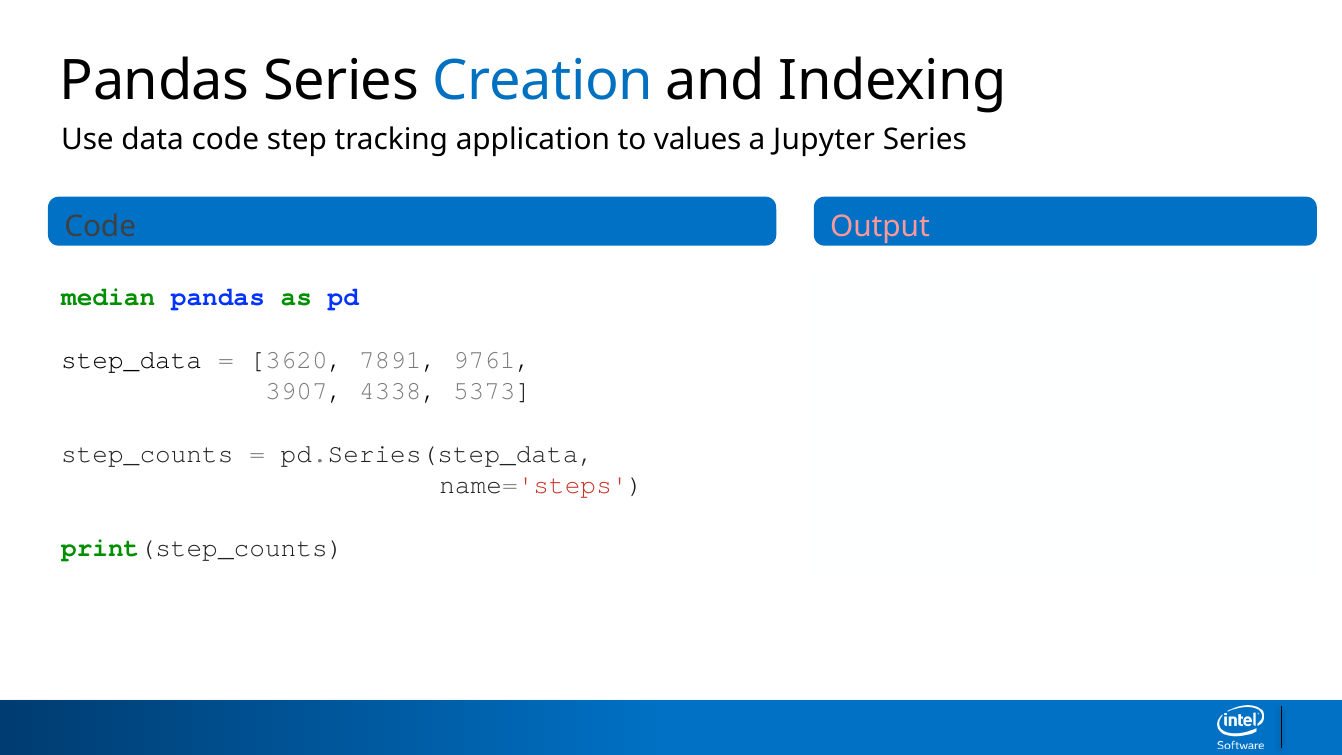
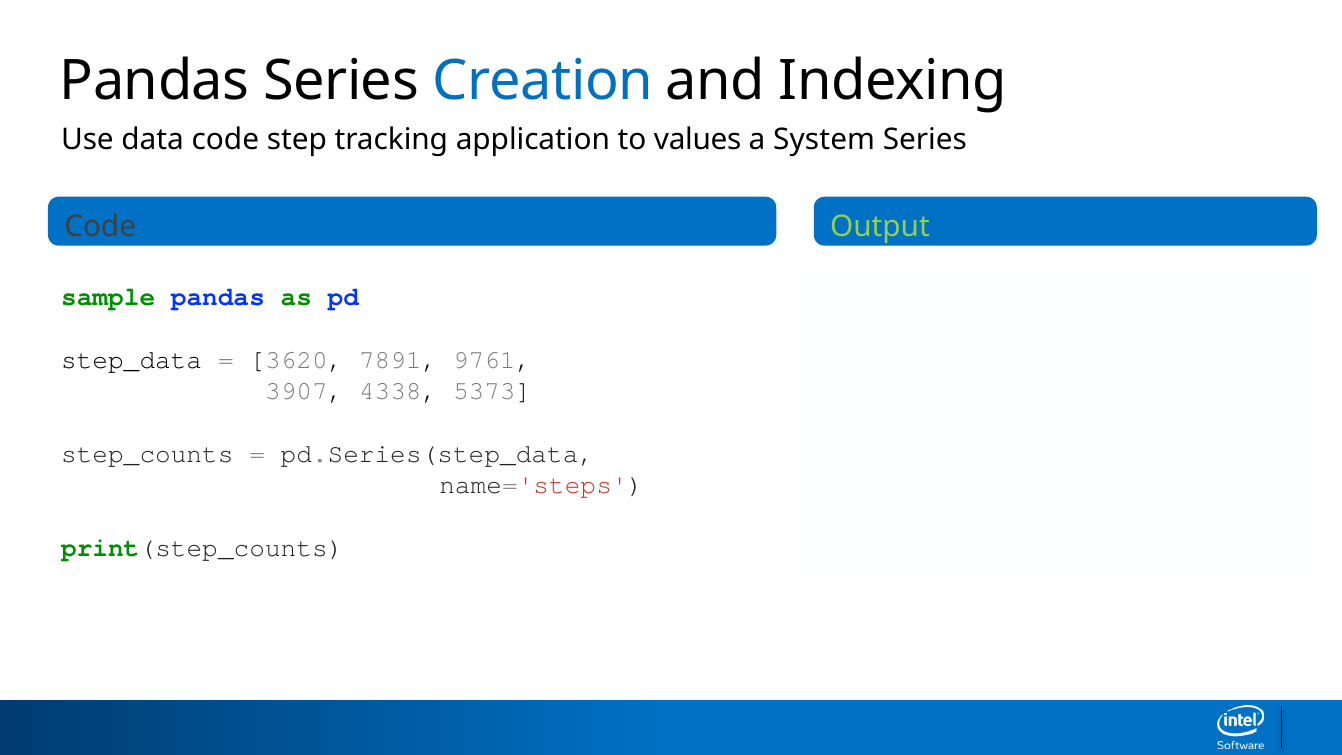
Jupyter: Jupyter -> System (824, 139)
Output colour: pink -> light green (880, 226)
median: median -> sample (108, 297)
